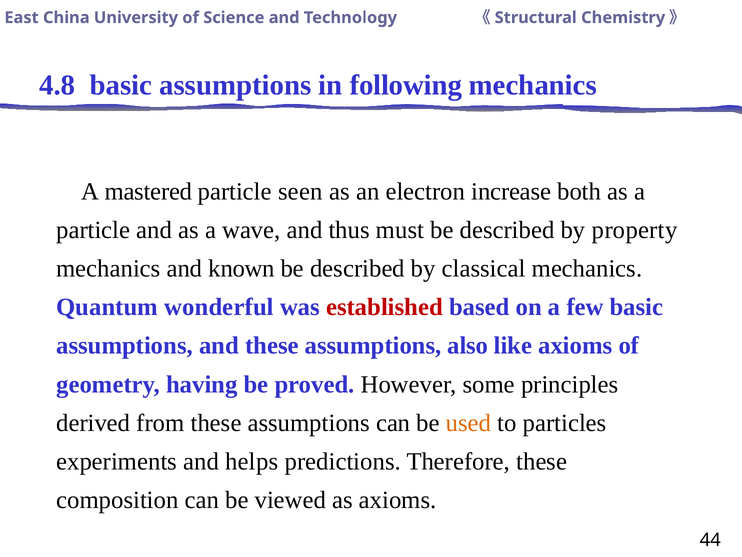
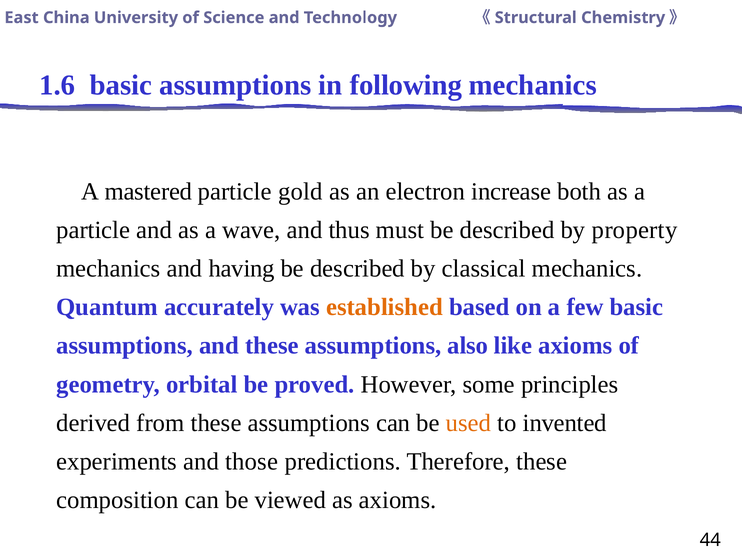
4.8: 4.8 -> 1.6 (57, 85)
seen: seen -> gold (300, 191)
known: known -> having (242, 268)
wonderful: wonderful -> accurately (219, 307)
established colour: red -> orange (384, 307)
having: having -> orbital (202, 384)
particles: particles -> invented (565, 423)
helps: helps -> those (252, 461)
